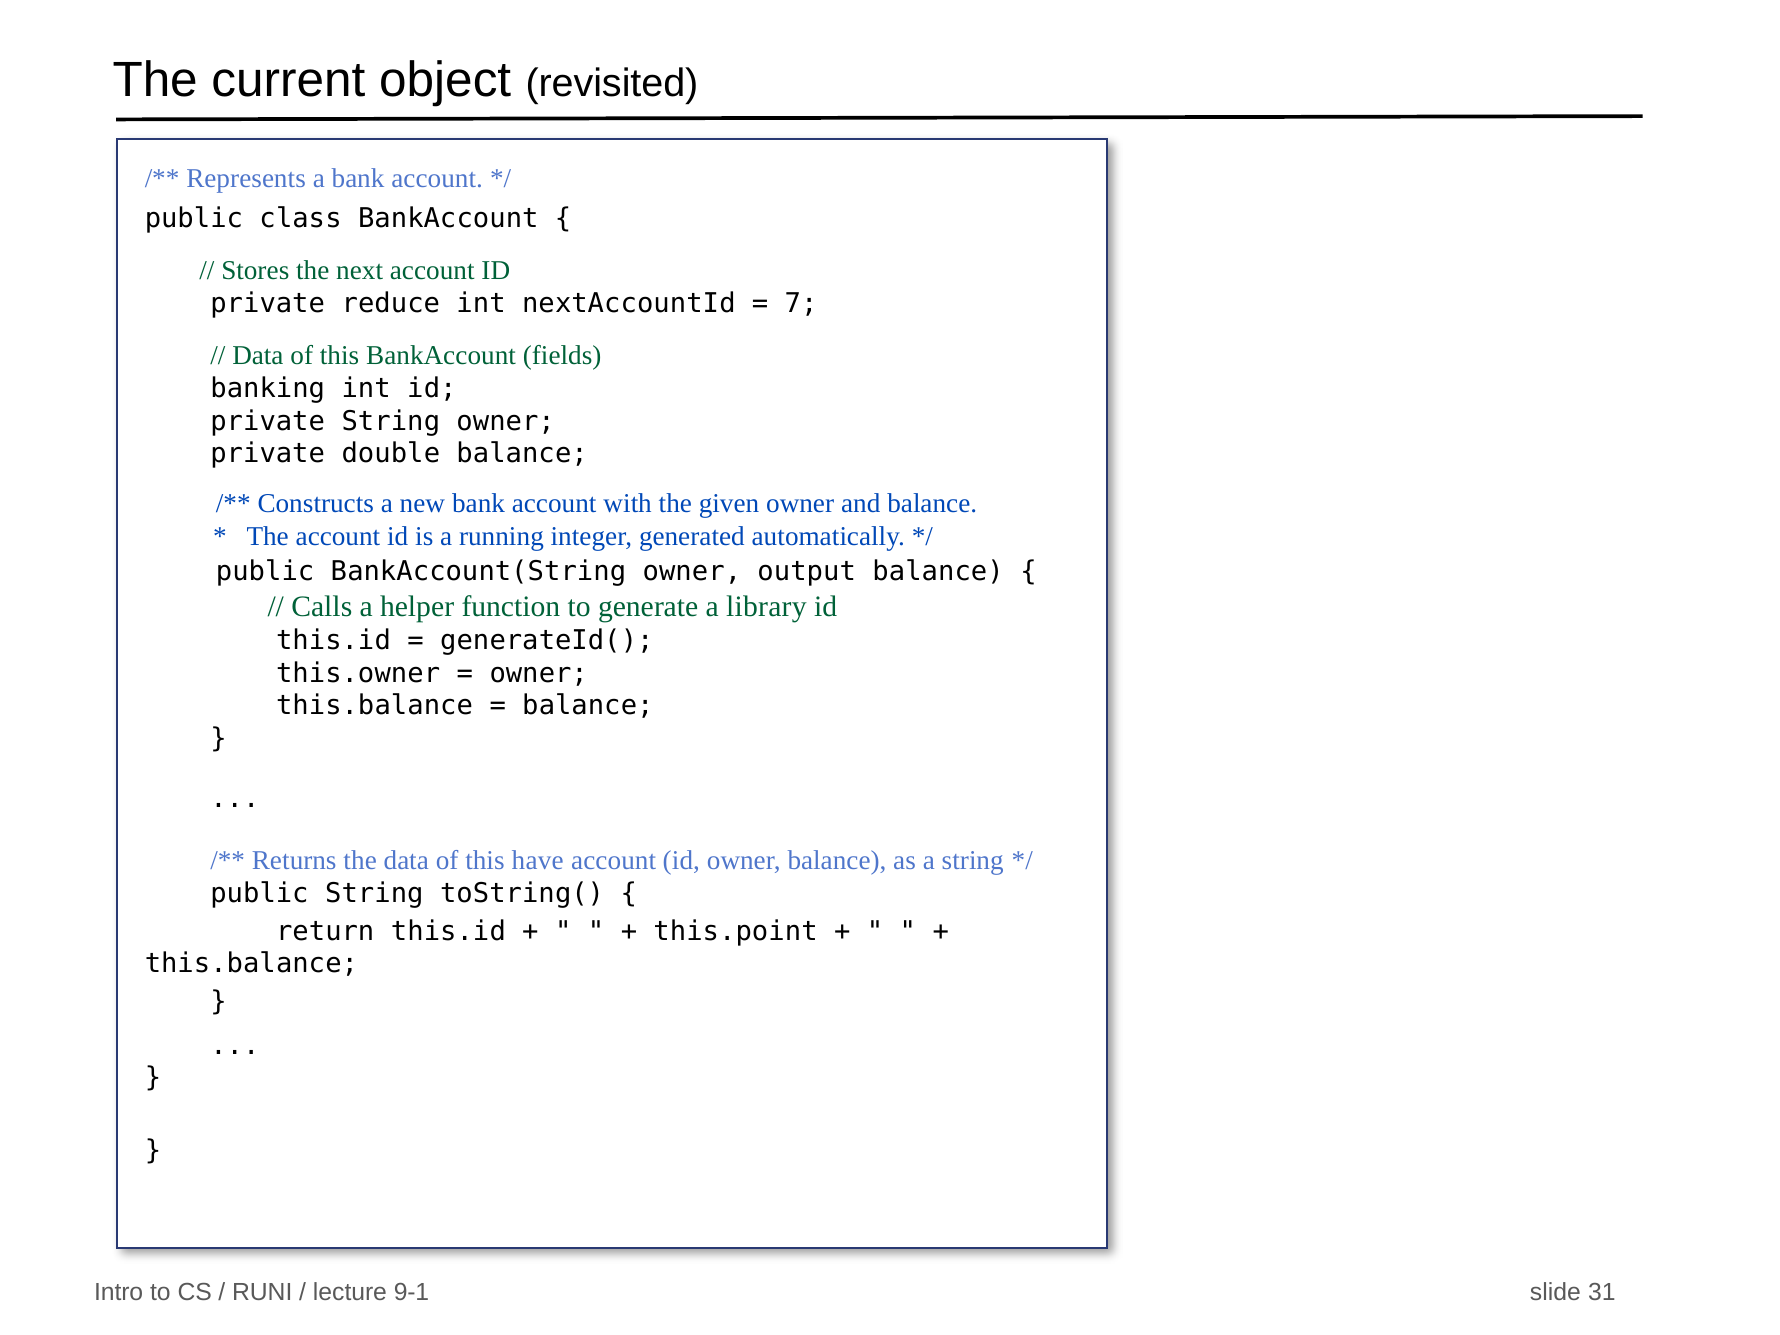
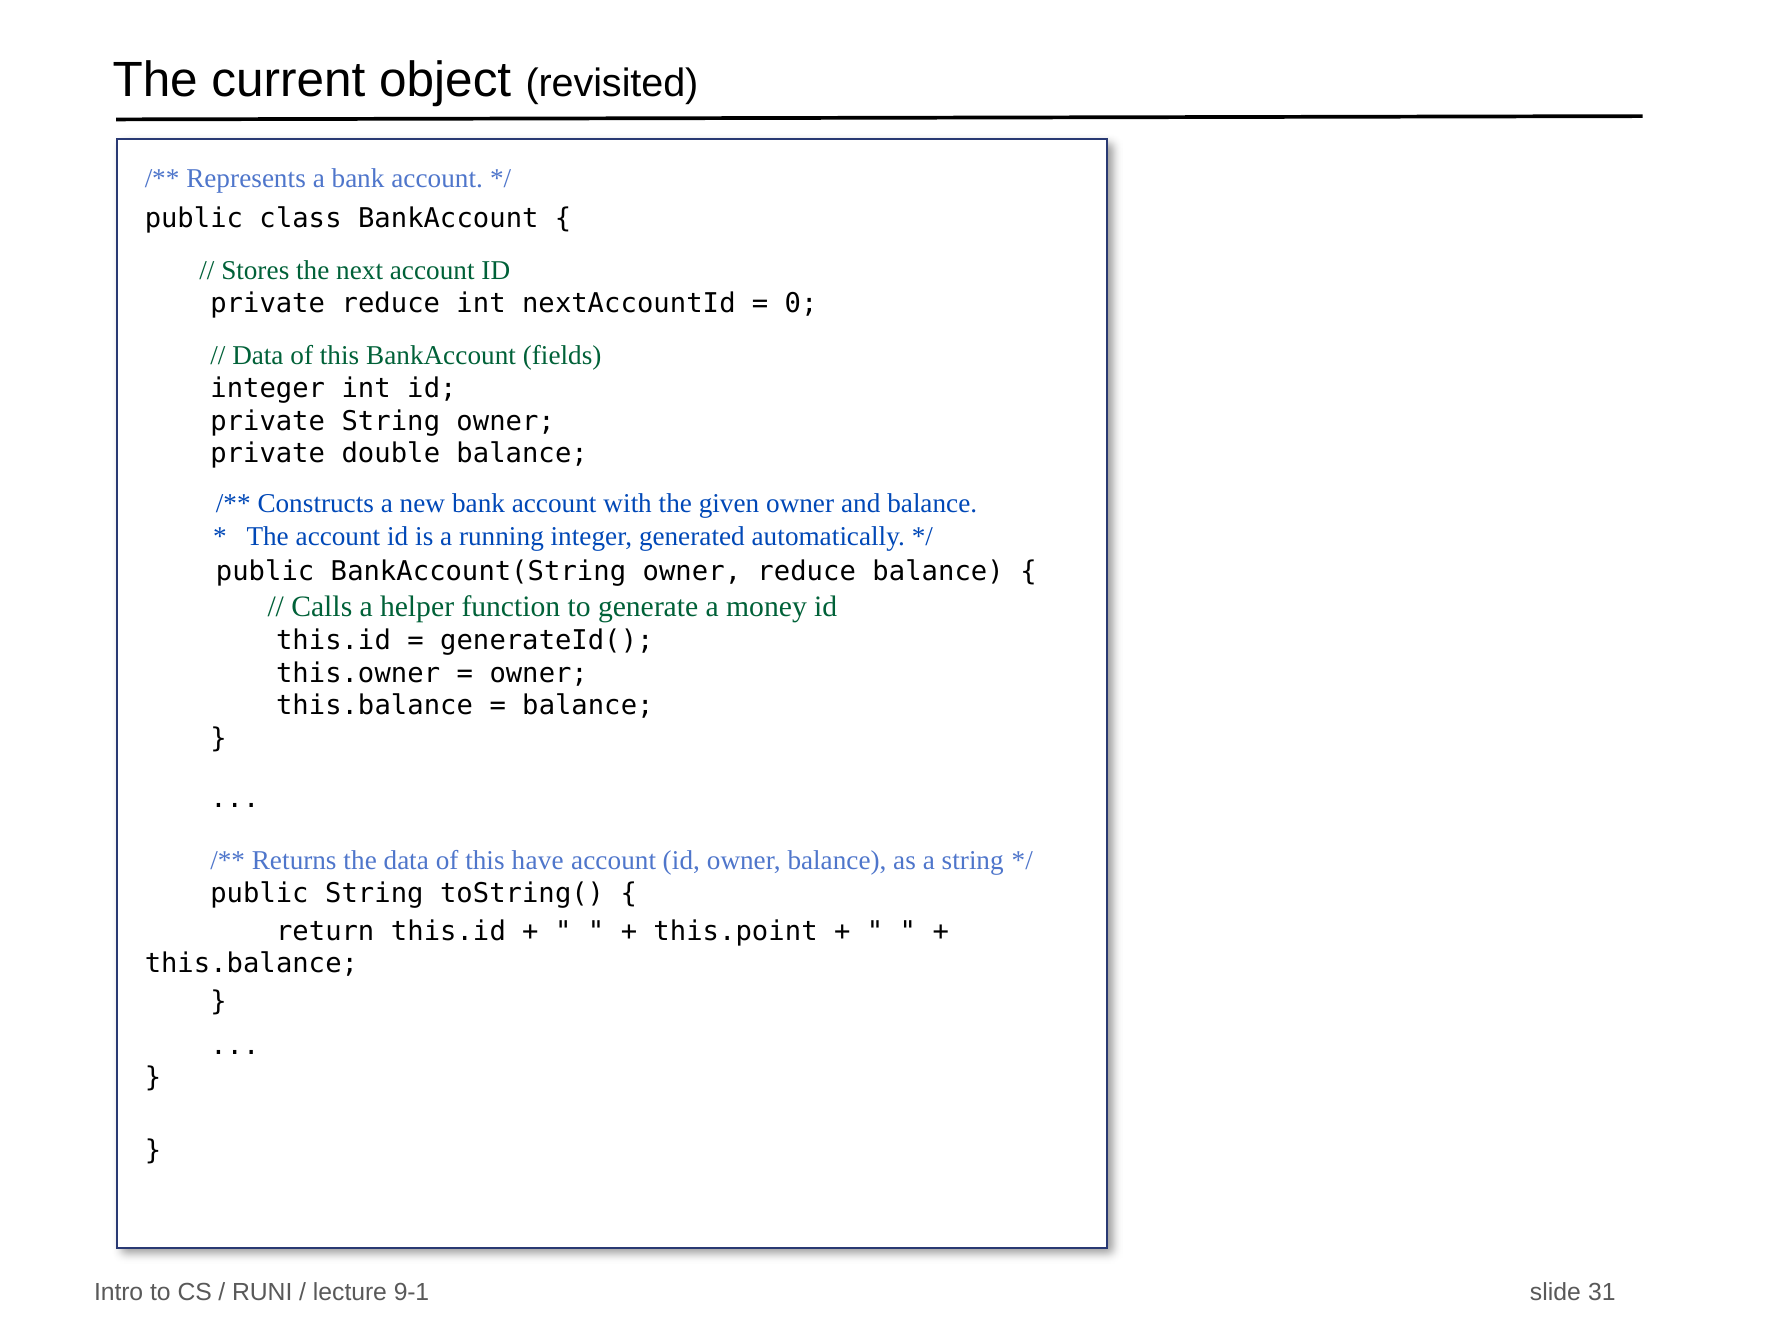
7: 7 -> 0 (801, 303)
banking: banking -> integer (268, 388)
owner output: output -> reduce (807, 572)
library: library -> money (767, 607)
